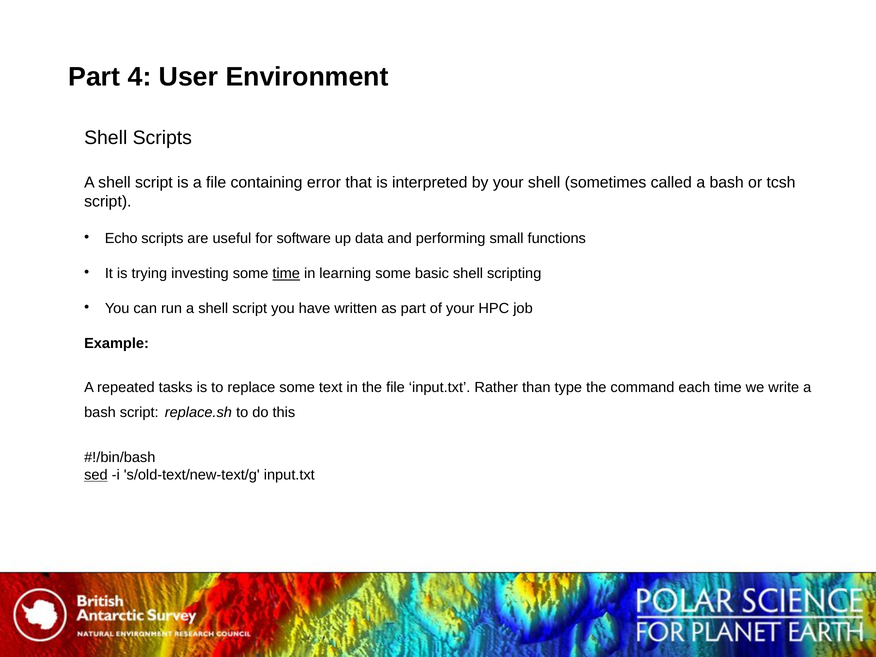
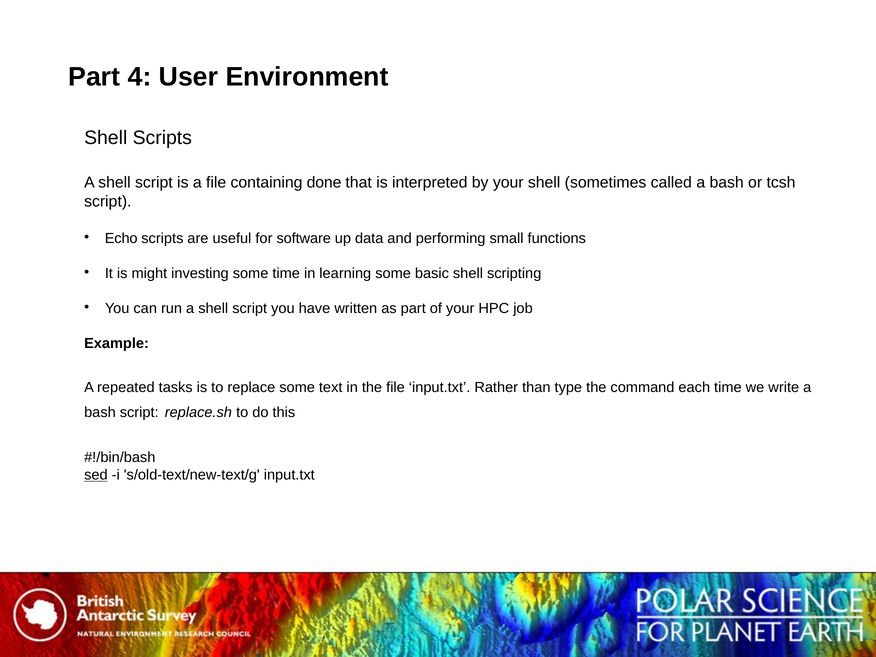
error: error -> done (324, 182)
trying: trying -> might (149, 274)
time underline: present -> none (286, 274)
